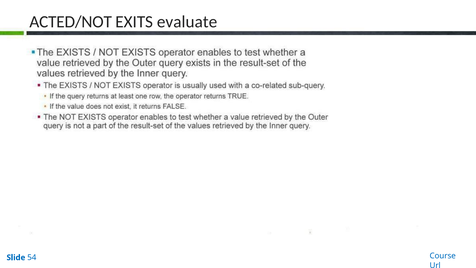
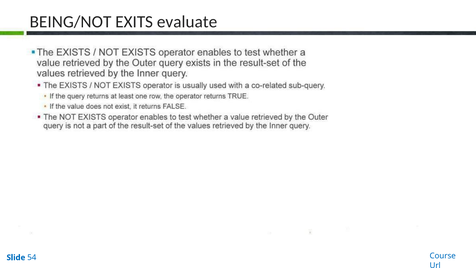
ACTED/NOT: ACTED/NOT -> BEING/NOT (71, 22)
